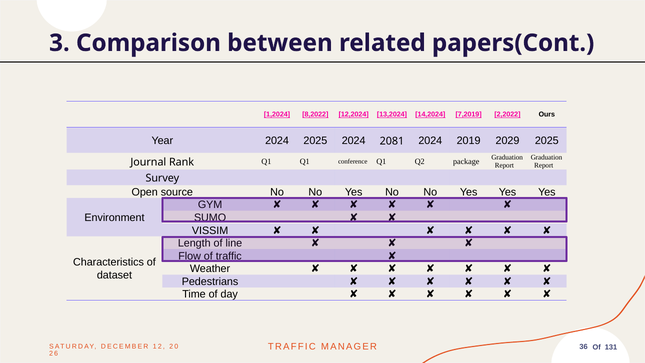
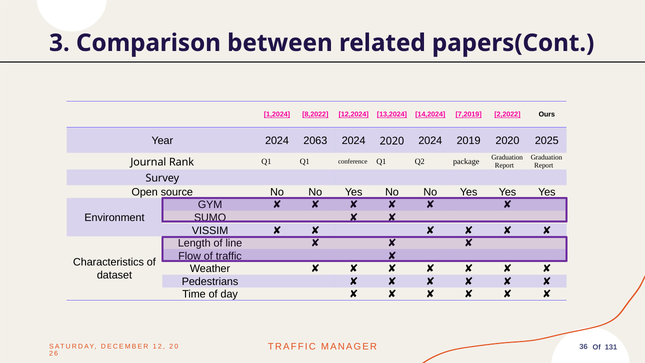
2024 2025: 2025 -> 2063 (315, 140)
2024 2081: 2081 -> 2020 (392, 141)
2019 2029: 2029 -> 2020 (507, 140)
